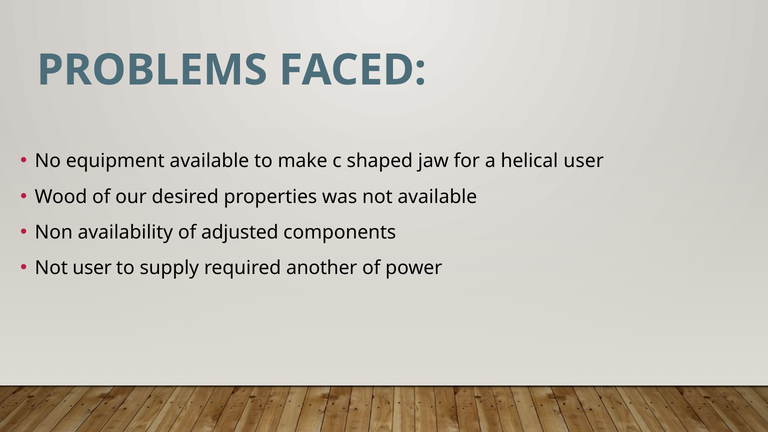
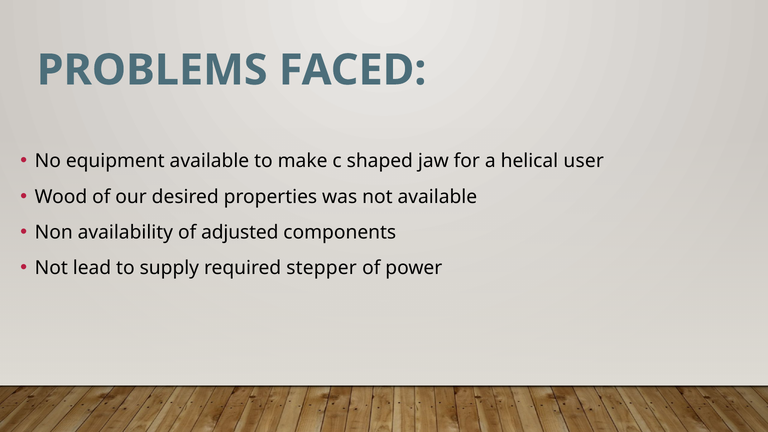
Not user: user -> lead (92, 268)
another: another -> stepper (322, 268)
